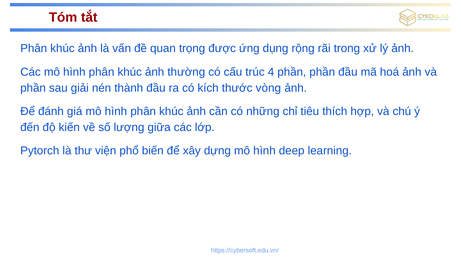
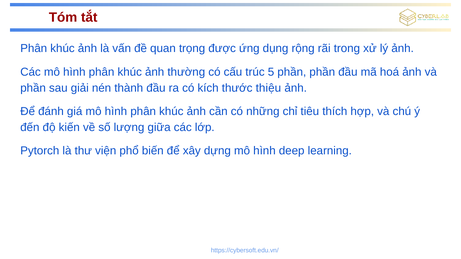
4: 4 -> 5 (271, 72)
vòng: vòng -> thiệu (268, 88)
